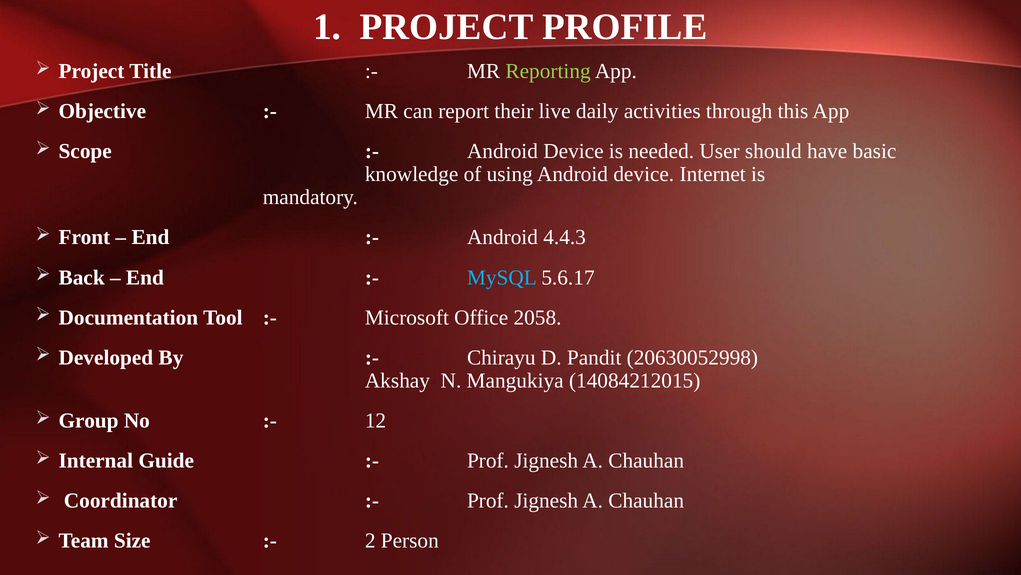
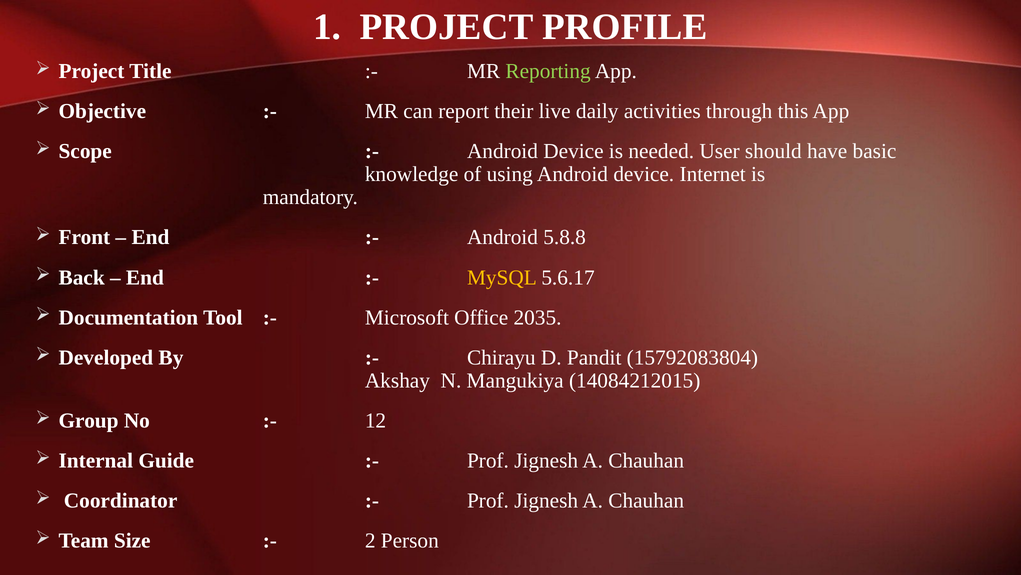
4.4.3: 4.4.3 -> 5.8.8 (565, 237)
MySQL colour: light blue -> yellow (502, 277)
2058: 2058 -> 2035 (538, 317)
20630052998: 20630052998 -> 15792083804 (692, 357)
